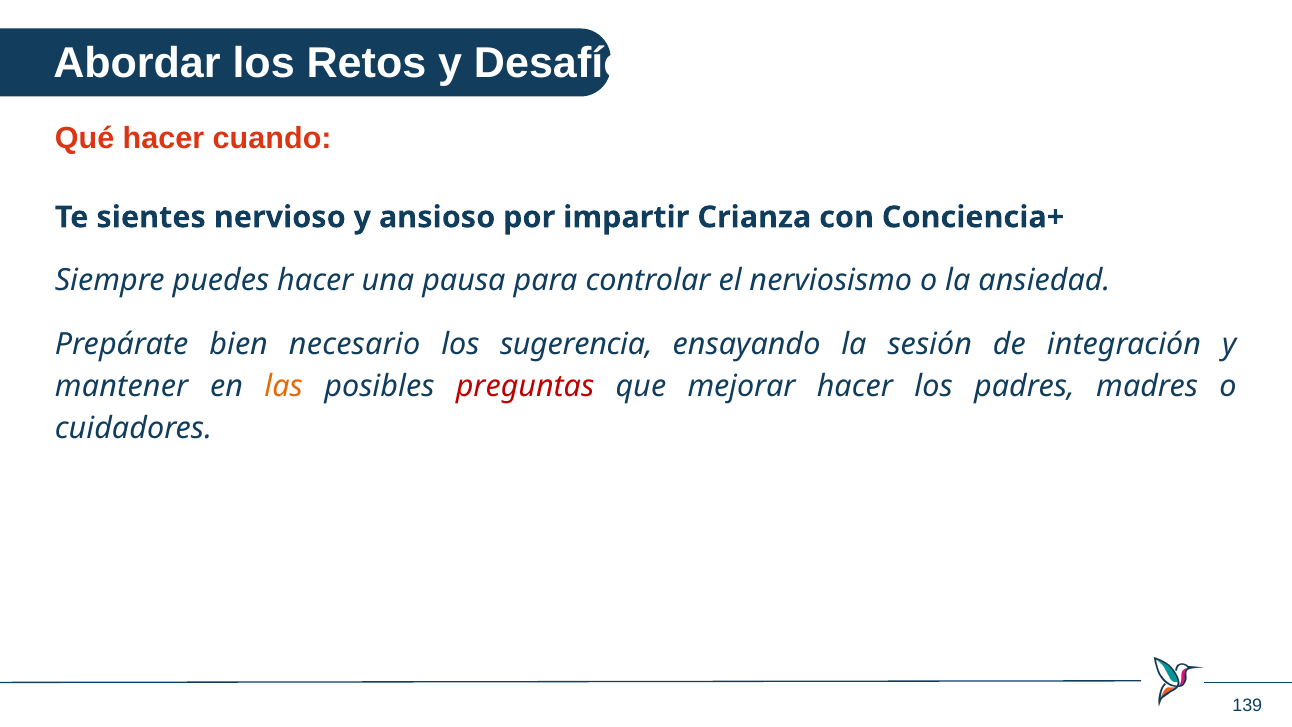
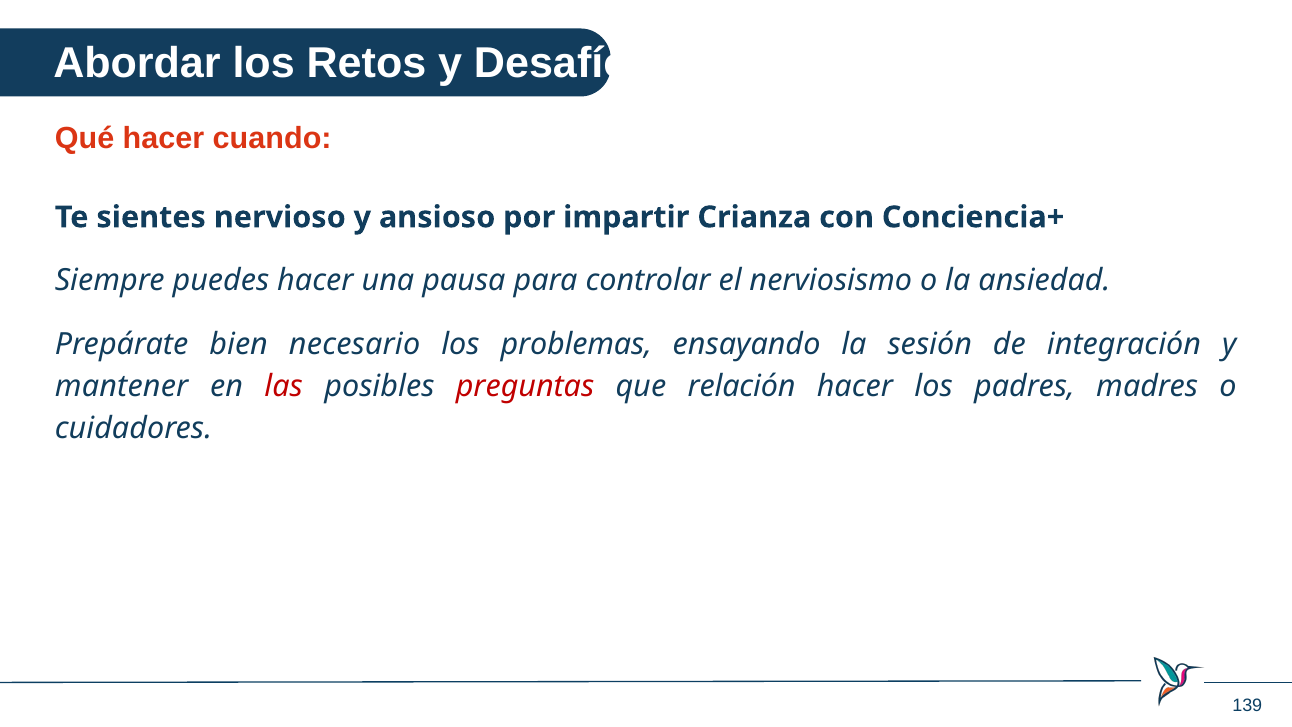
sugerencia: sugerencia -> problemas (576, 344)
las colour: orange -> red (284, 386)
mejorar: mejorar -> relación (742, 386)
